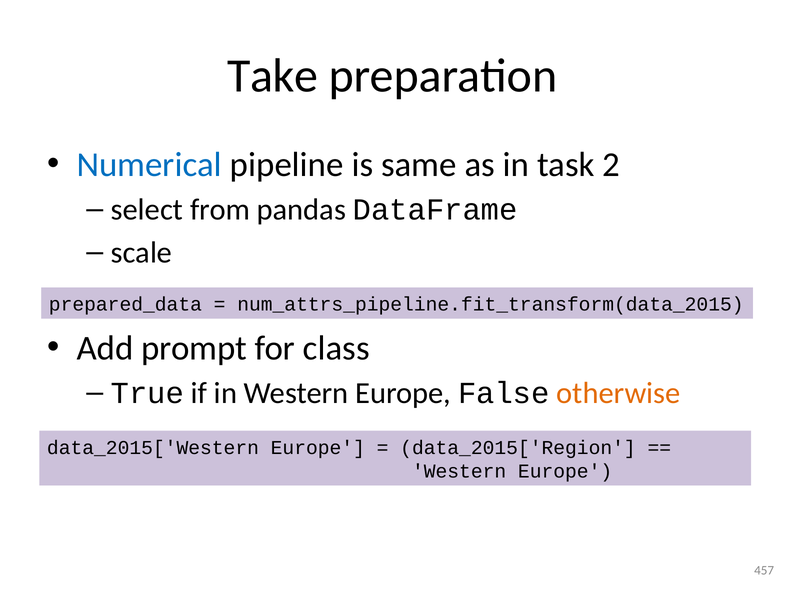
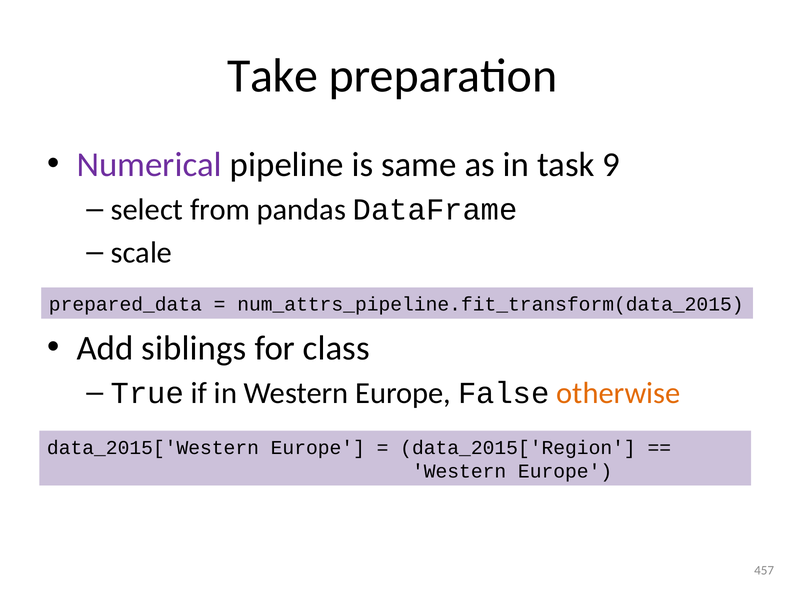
Numerical colour: blue -> purple (149, 165)
2: 2 -> 9 (611, 165)
prompt: prompt -> siblings (194, 348)
